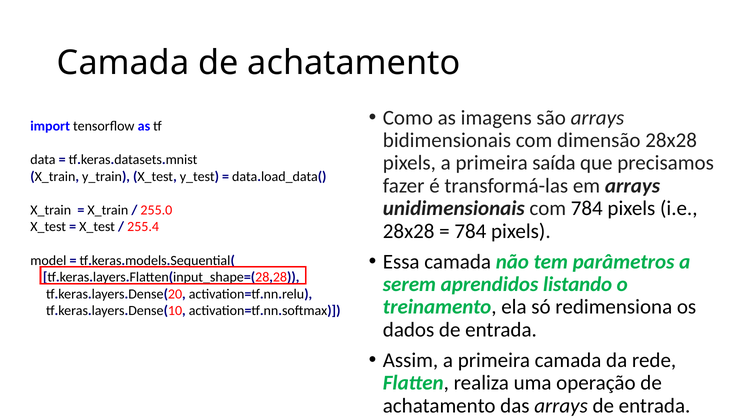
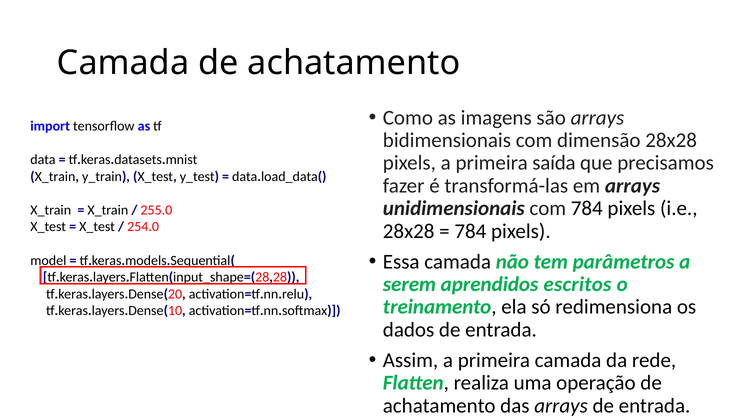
255.4: 255.4 -> 254.0 (143, 227)
listando: listando -> escritos (577, 284)
